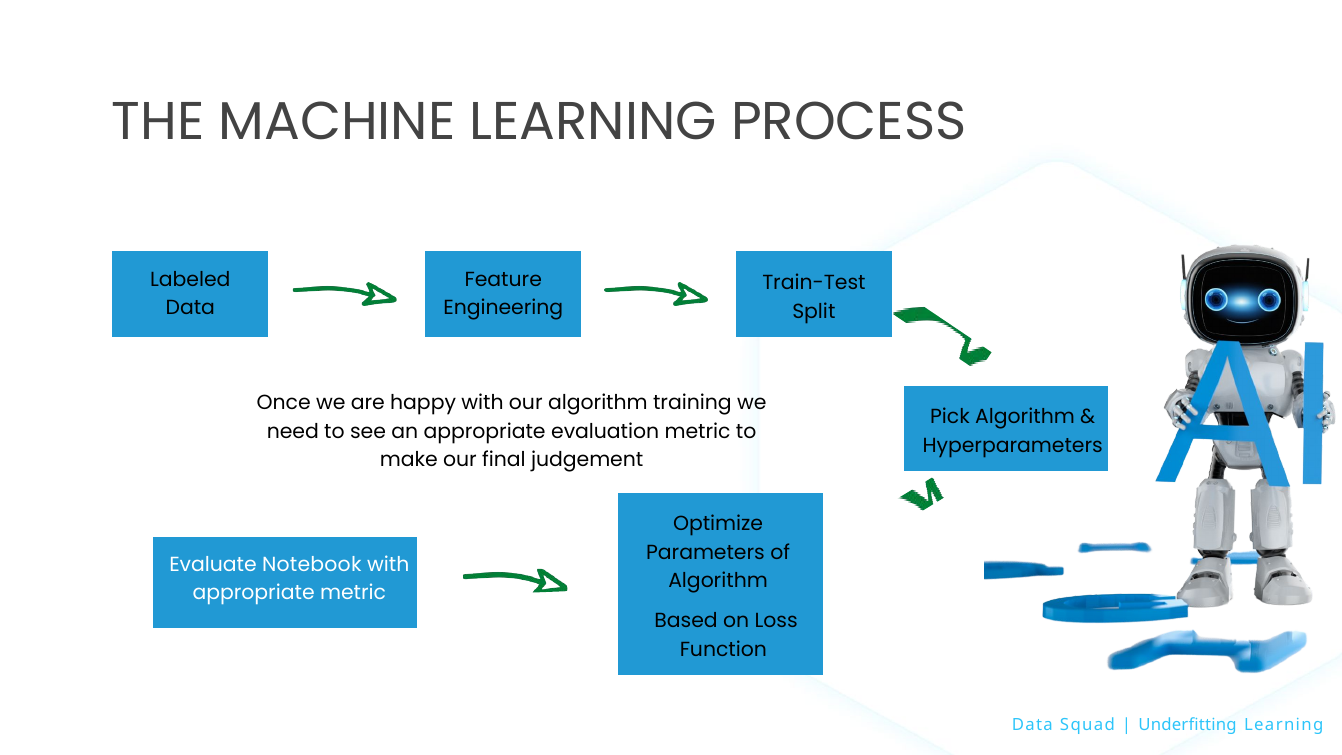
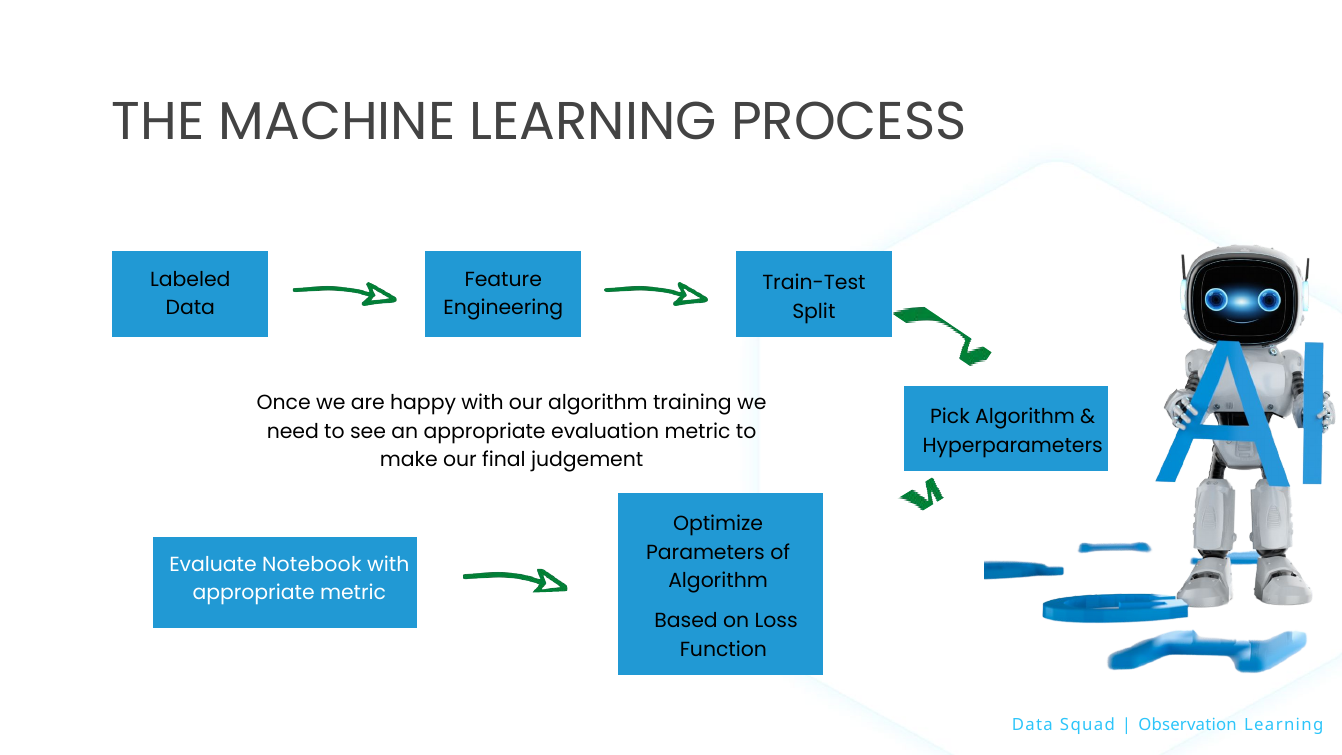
Underfitting: Underfitting -> Observation (1188, 725)
